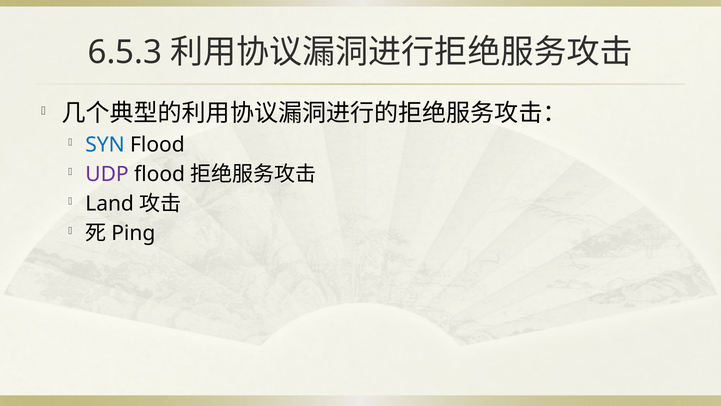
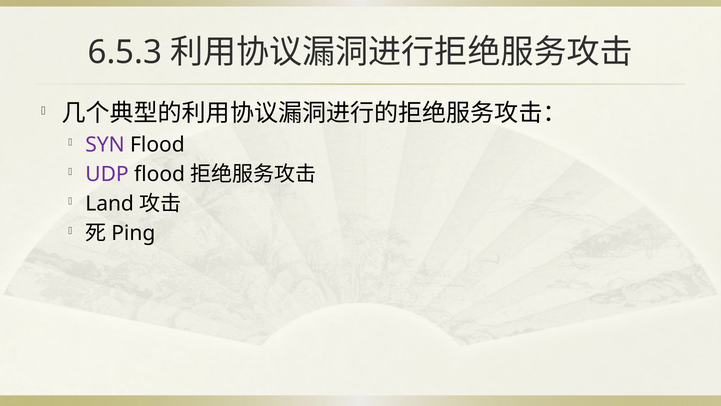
SYN colour: blue -> purple (105, 144)
